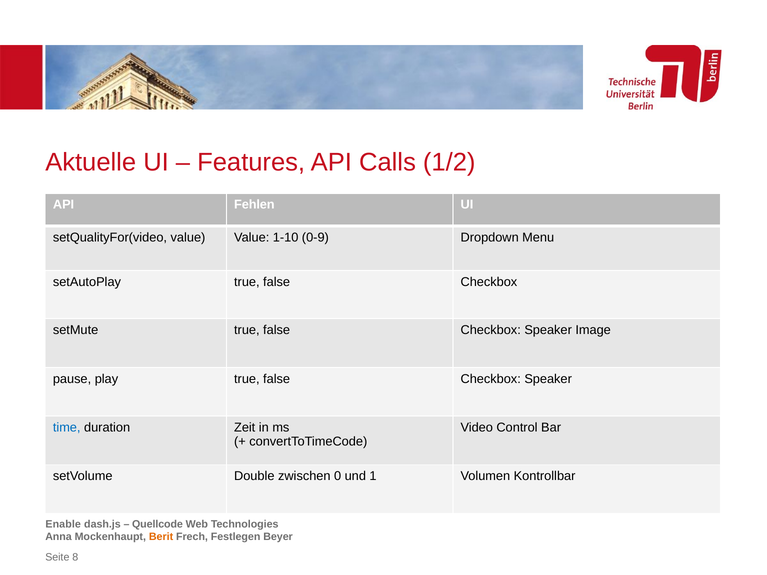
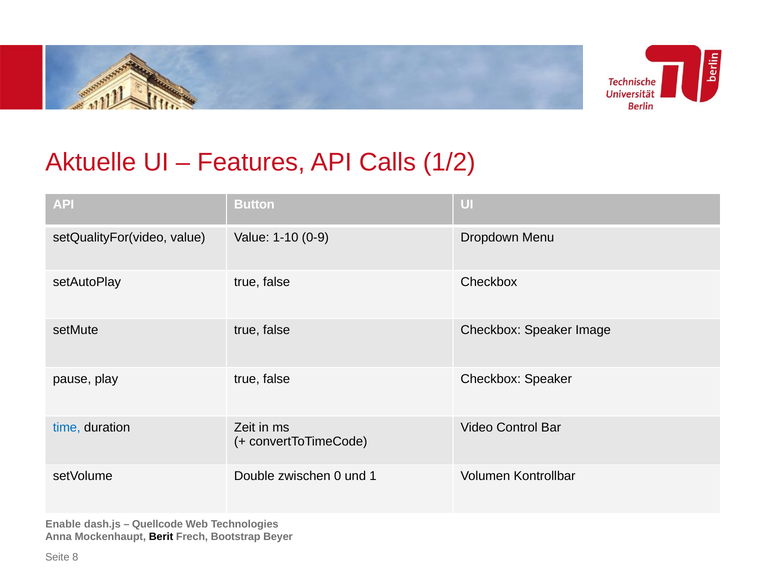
Fehlen: Fehlen -> Button (254, 205)
Berit colour: orange -> black (161, 537)
Festlegen: Festlegen -> Bootstrap (236, 537)
